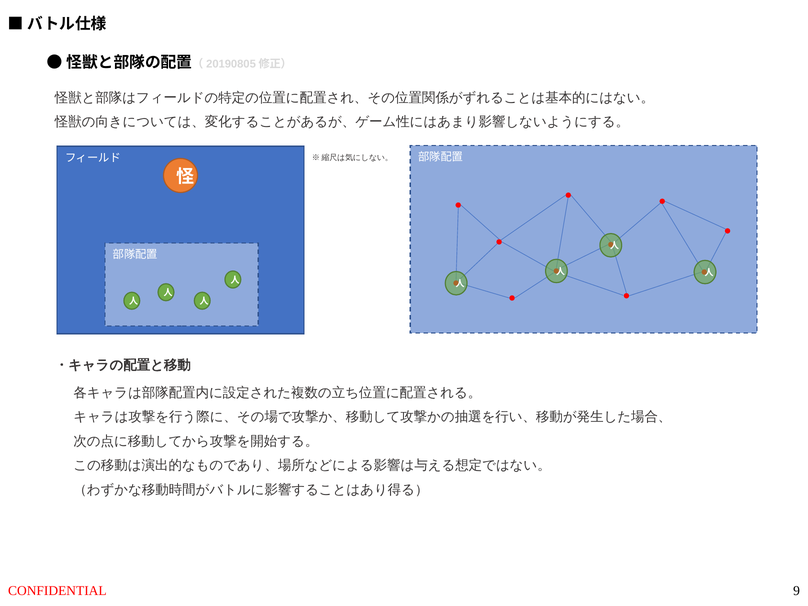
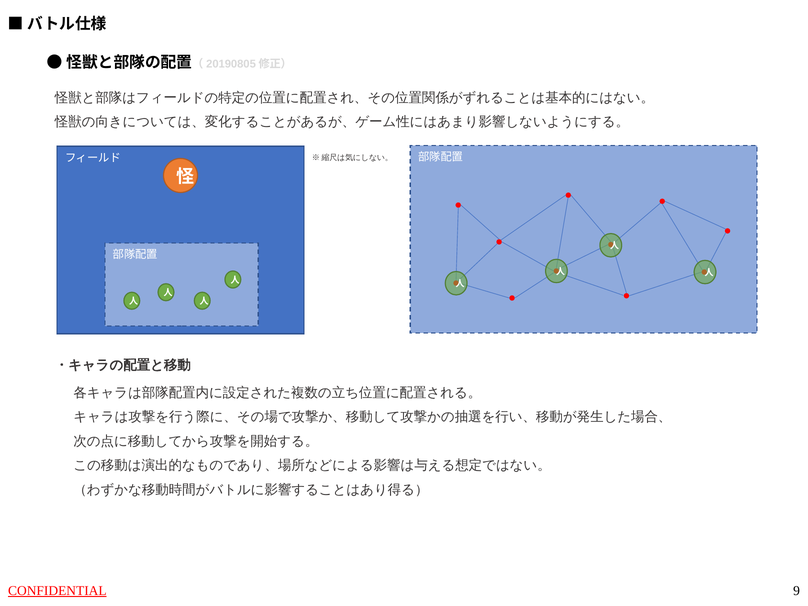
CONFIDENTIAL underline: none -> present (57, 591)
